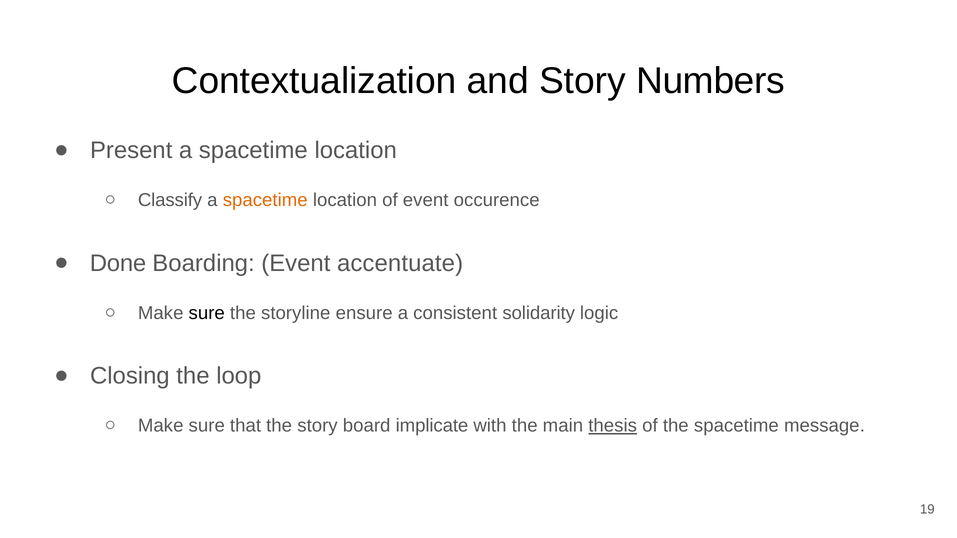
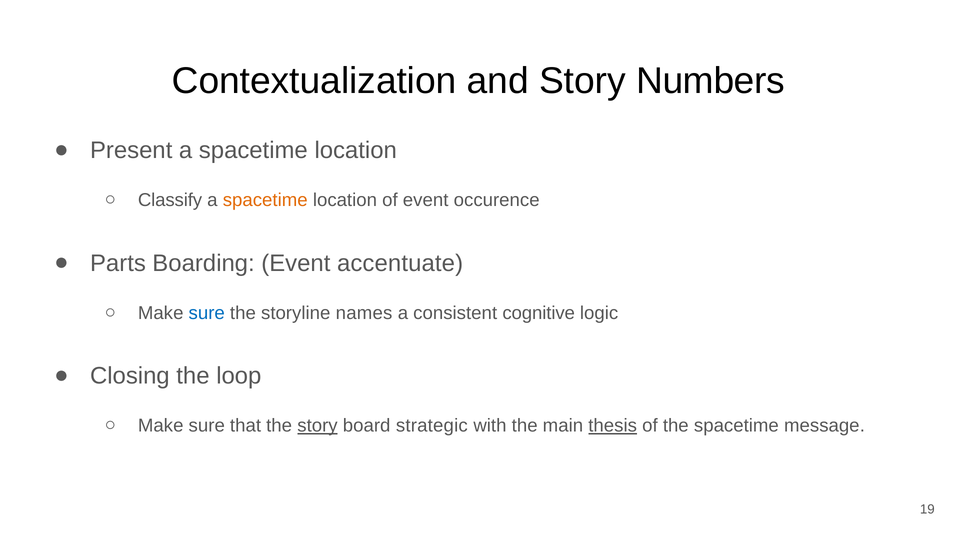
Done: Done -> Parts (118, 263)
sure colour: black -> blue (207, 313)
ensure: ensure -> names (364, 313)
solidarity: solidarity -> cognitive (539, 313)
story underline: none -> present (317, 426)
implicate: implicate -> strategic (432, 426)
